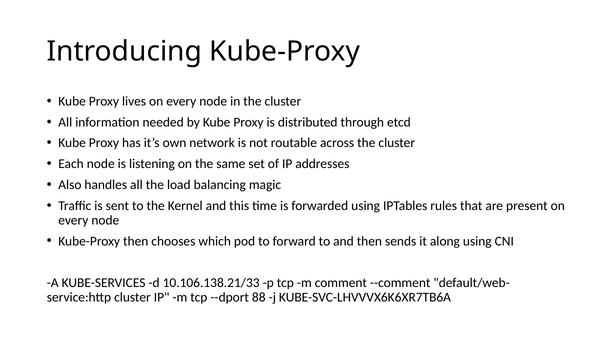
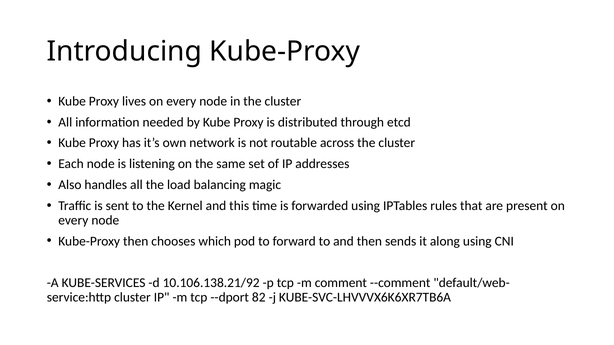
10.106.138.21/33: 10.106.138.21/33 -> 10.106.138.21/92 (211, 283)
88: 88 -> 82 (259, 298)
